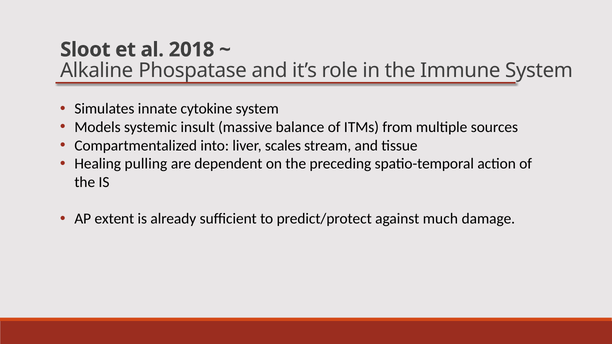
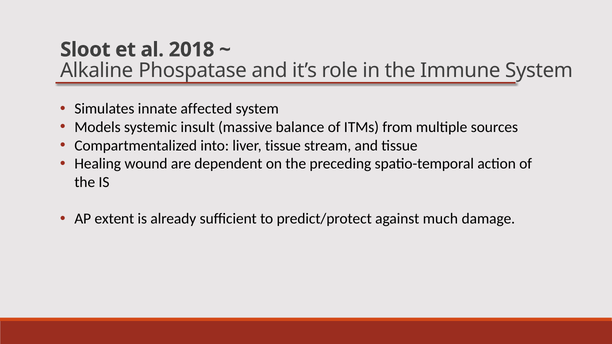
cytokine: cytokine -> affected (206, 109)
liver scales: scales -> tissue (283, 146)
pulling: pulling -> wound (146, 164)
